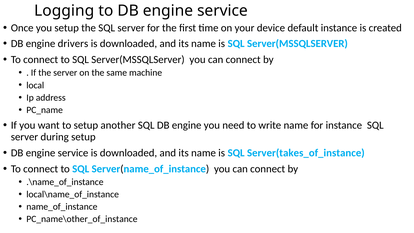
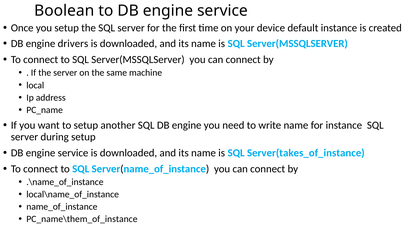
Logging: Logging -> Boolean (64, 11)
PC_name\other_of_instance: PC_name\other_of_instance -> PC_name\them_of_instance (82, 219)
